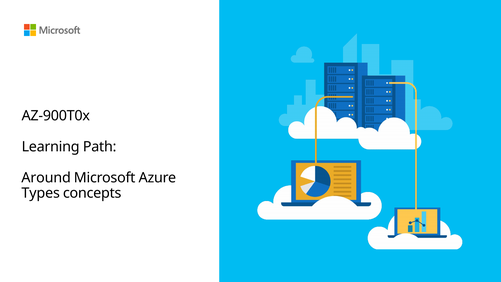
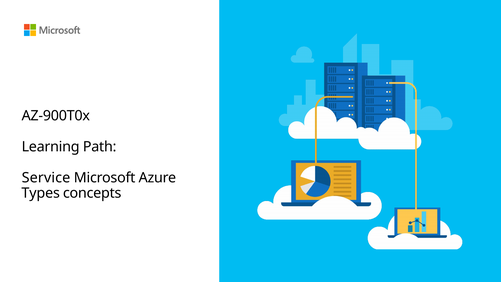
Around: Around -> Service (46, 178)
